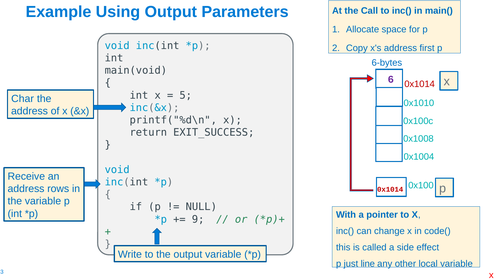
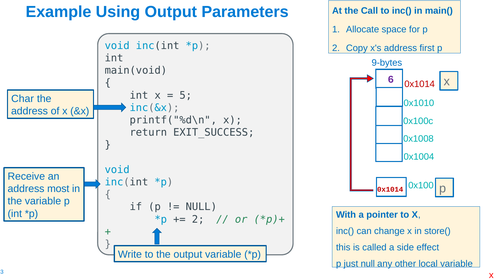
6-bytes: 6-bytes -> 9-bytes (387, 63)
rows: rows -> most (58, 189)
9: 9 -> 2 (198, 219)
code(: code( -> store( (437, 231)
just line: line -> null (368, 264)
